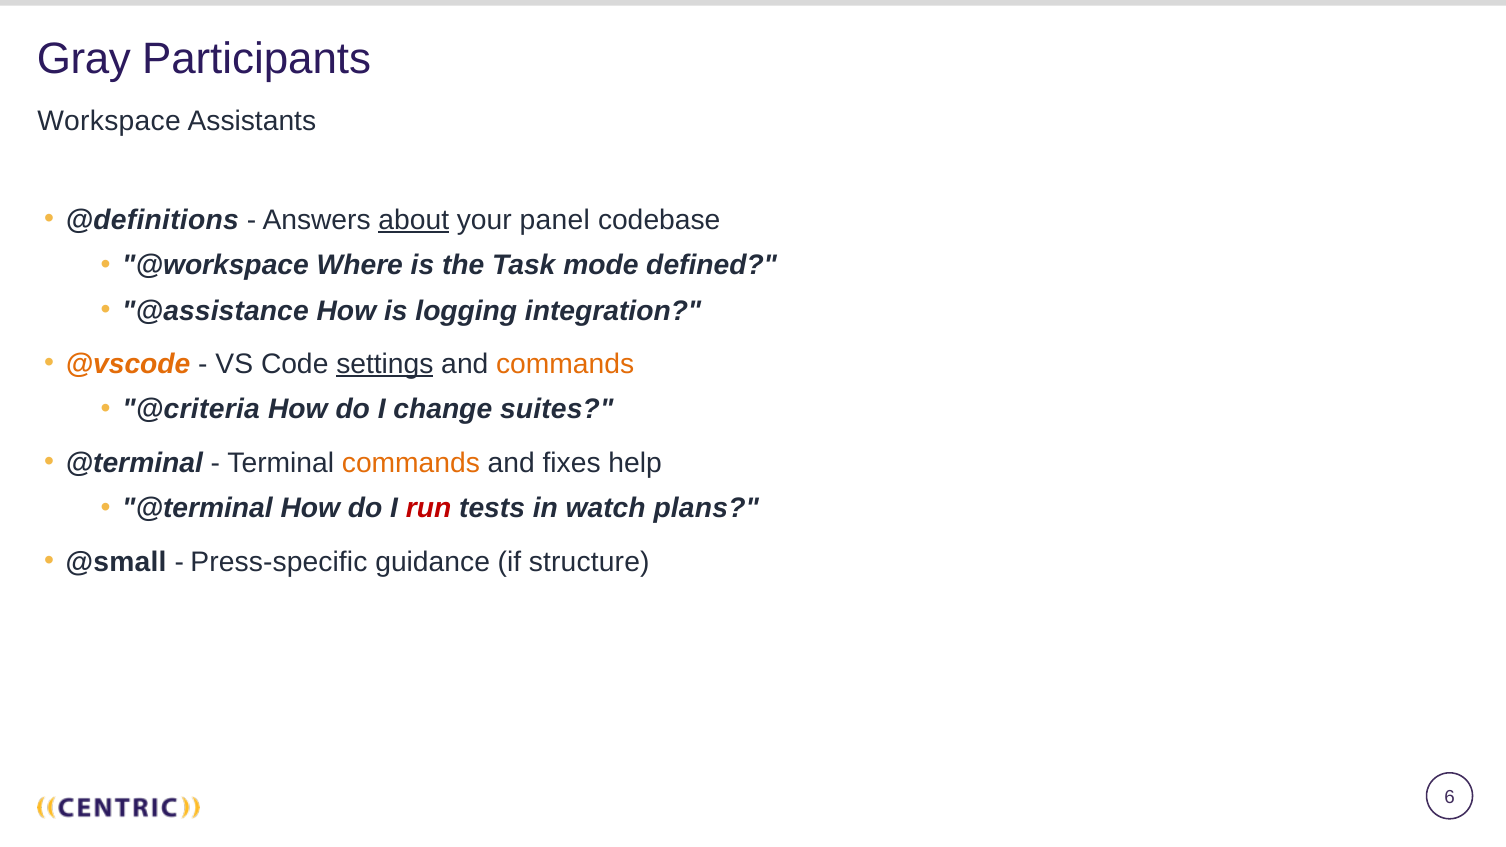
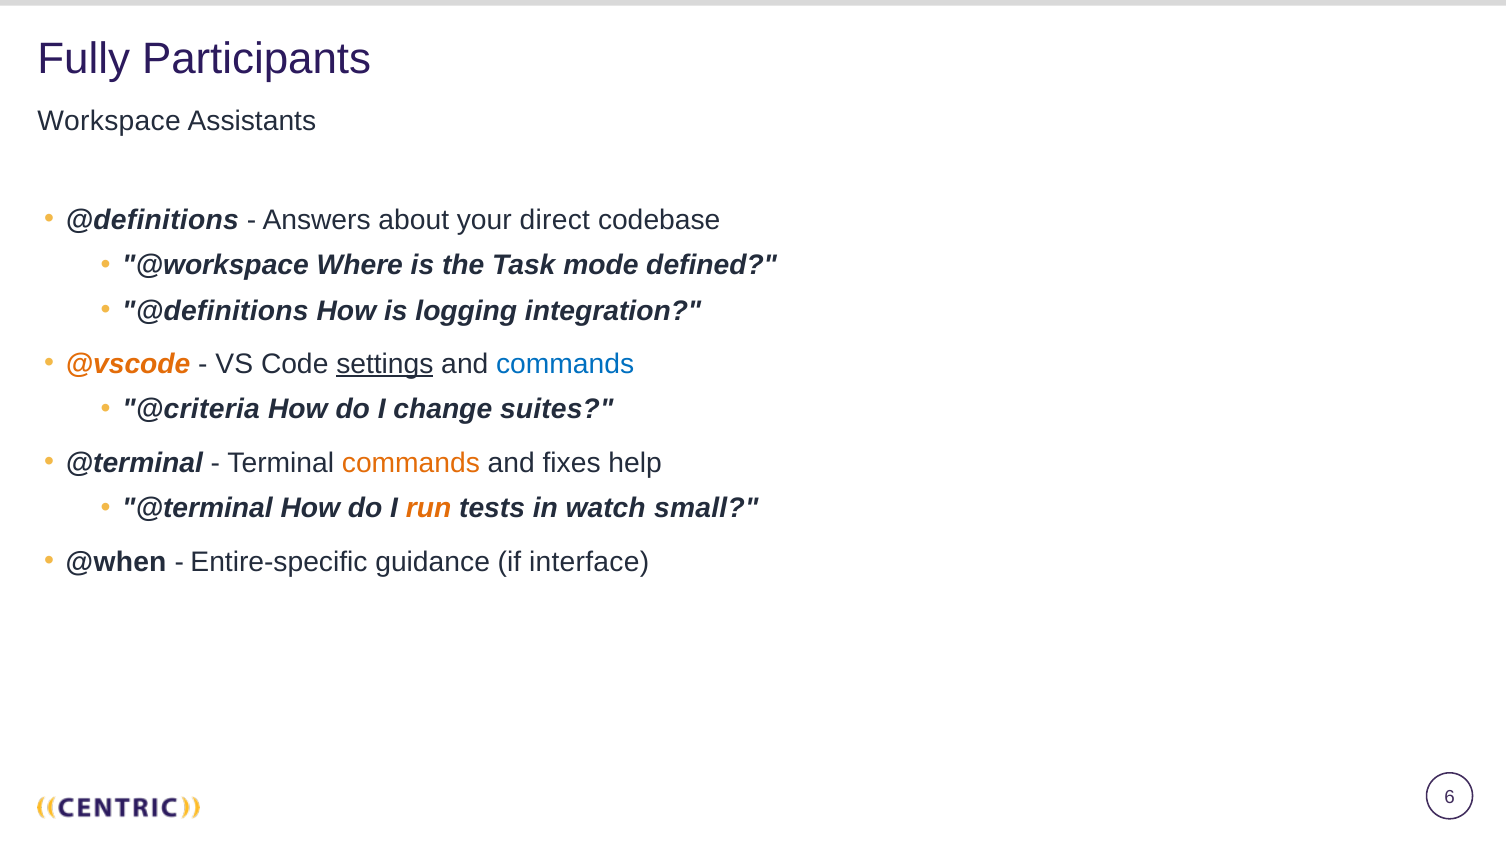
Gray: Gray -> Fully (84, 59)
about underline: present -> none (414, 220)
panel: panel -> direct (555, 220)
@assistance: @assistance -> @definitions (215, 311)
commands colour: orange -> blue (565, 364)
run colour: red -> orange (429, 509)
plans: plans -> small (706, 509)
@small: @small -> @when (116, 562)
Press-specific: Press-specific -> Entire-specific (279, 562)
structure: structure -> interface (589, 562)
